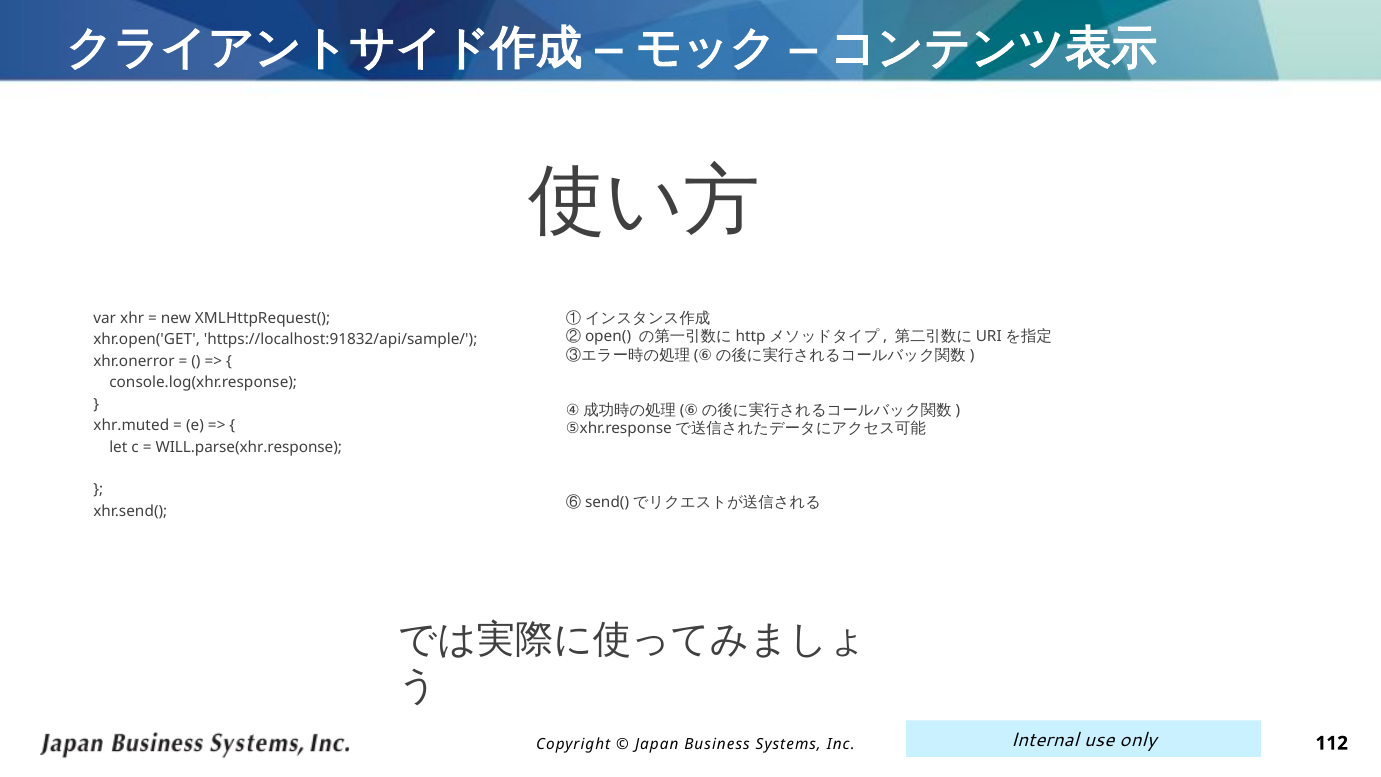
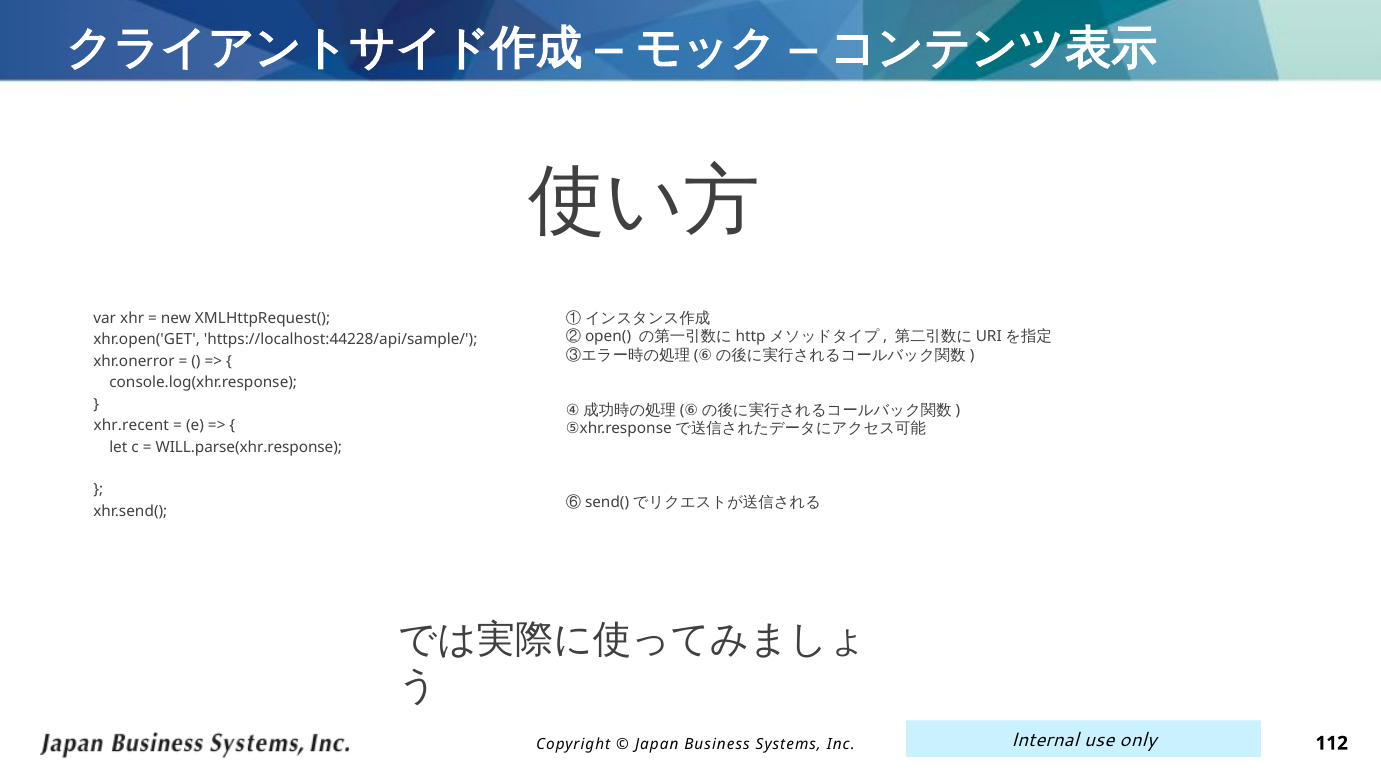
https://localhost:91832/api/sample/: https://localhost:91832/api/sample/ -> https://localhost:44228/api/sample/ (341, 340)
xhr.muted: xhr.muted -> xhr.recent (131, 425)
